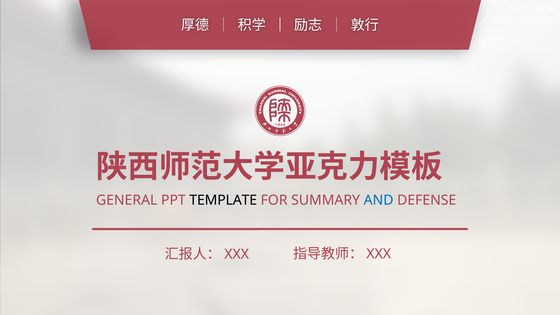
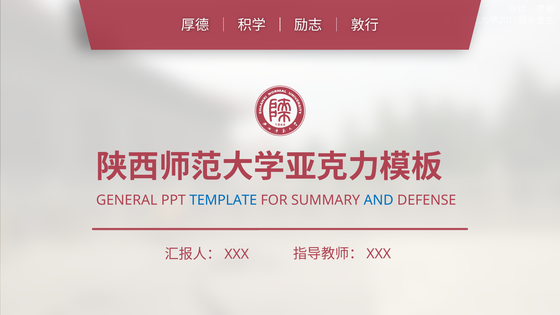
TEMPLATE colour: black -> blue (223, 200)
